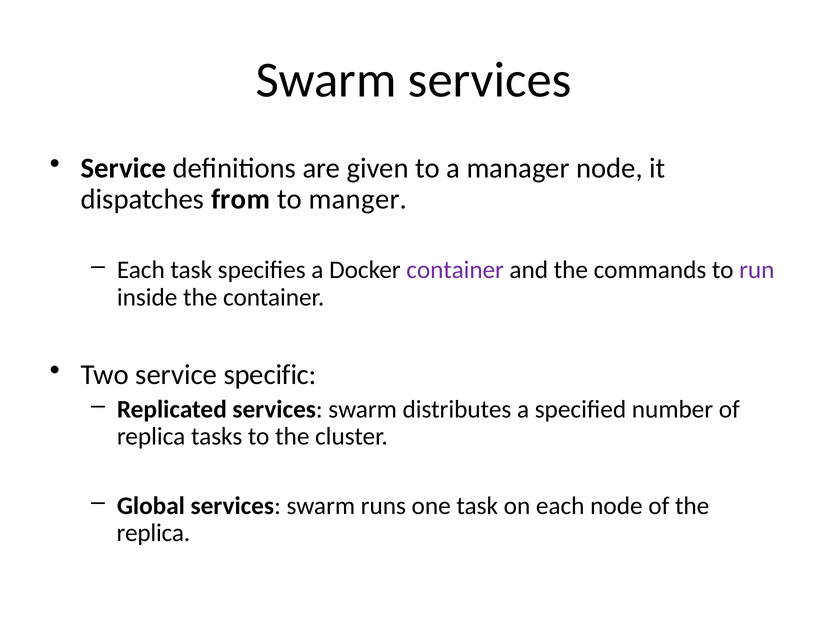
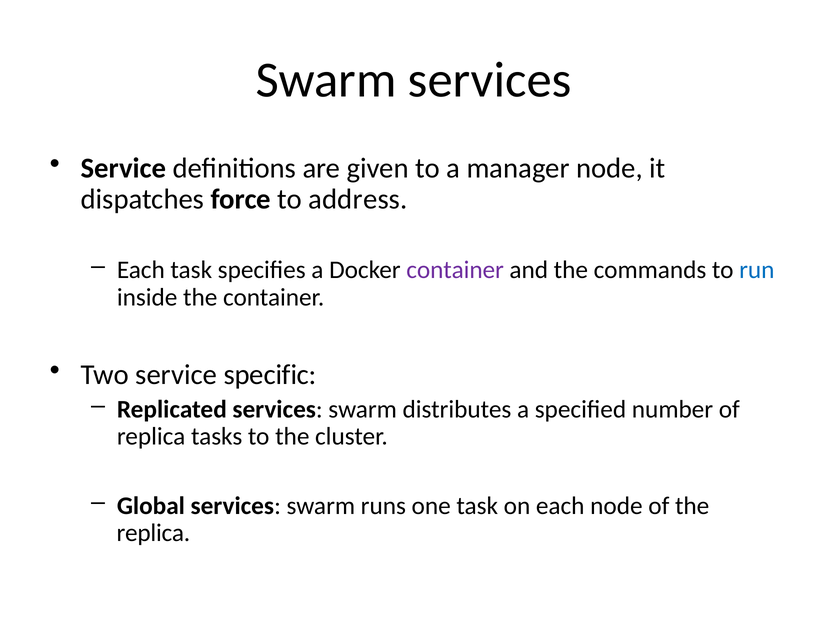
from: from -> force (241, 199)
manger: manger -> address (358, 199)
run colour: purple -> blue (757, 270)
